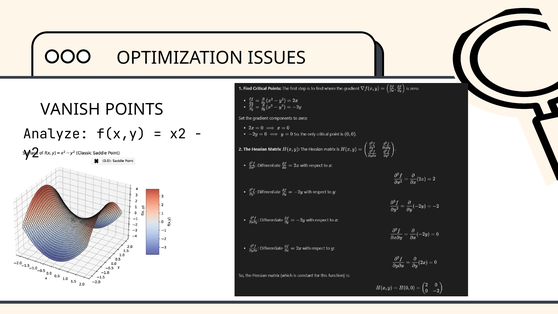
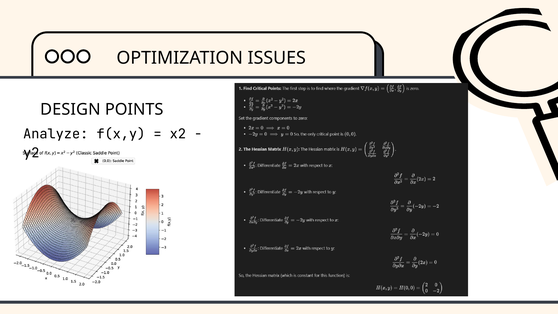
VANISH: VANISH -> DESIGN (70, 109)
